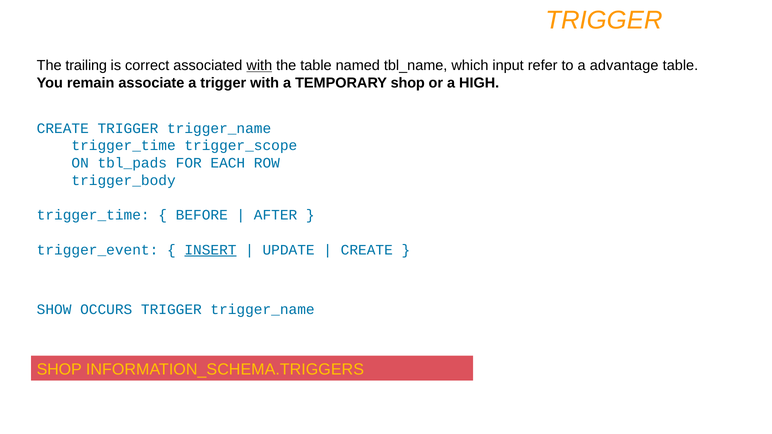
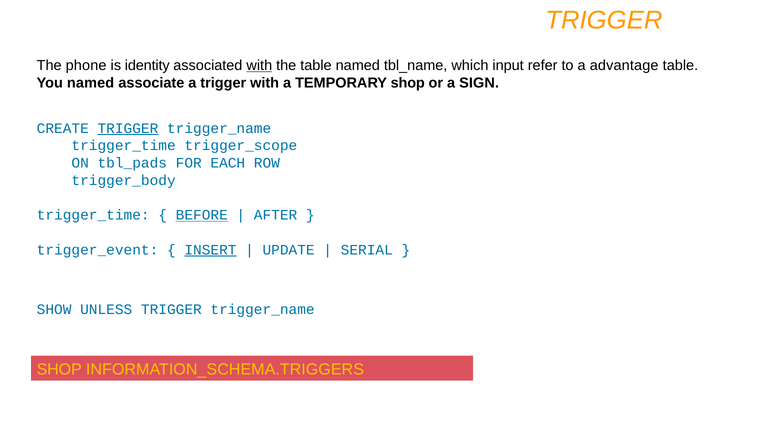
trailing: trailing -> phone (86, 66)
correct: correct -> identity (147, 66)
You remain: remain -> named (91, 83)
HIGH: HIGH -> SIGN (479, 83)
TRIGGER underline: none -> present (128, 128)
BEFORE underline: none -> present (202, 215)
CREATE: CREATE -> SERIAL (367, 250)
OCCURS: OCCURS -> UNLESS (106, 310)
